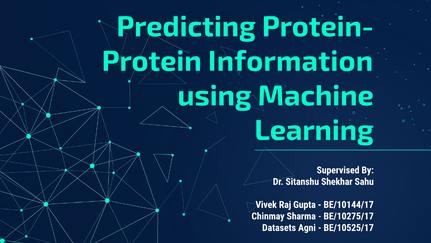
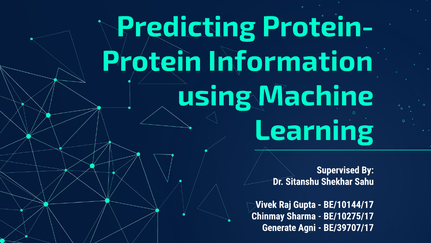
Datasets: Datasets -> Generate (279, 227)
BE/10525/17: BE/10525/17 -> BE/39707/17 (349, 227)
